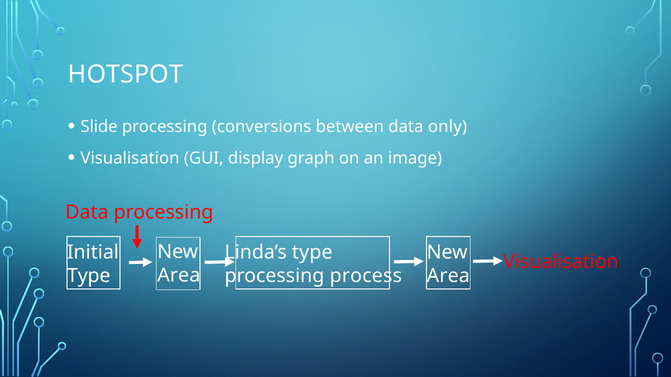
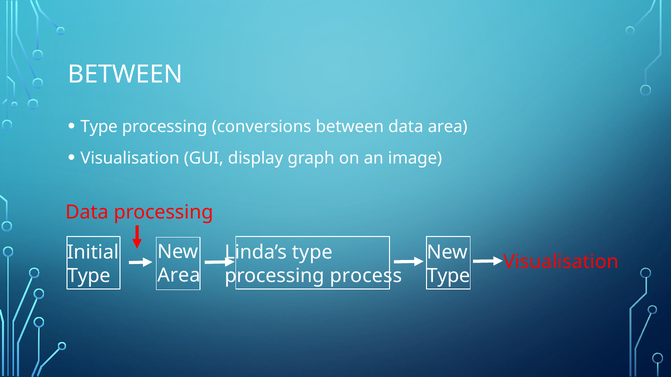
HOTSPOT: HOTSPOT -> BETWEEN (125, 75)
Slide: Slide -> Type (99, 127)
data only: only -> area (448, 127)
Area: Area -> Type (448, 276)
